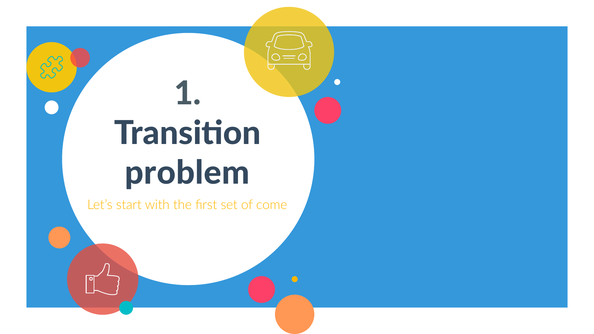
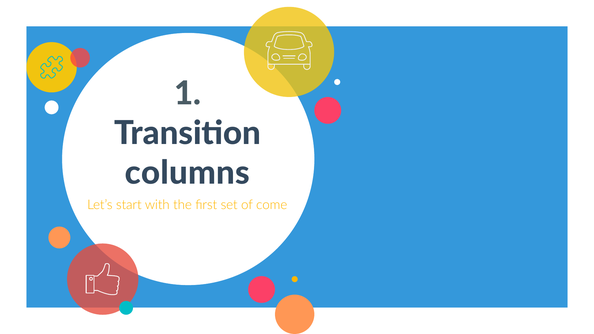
problem: problem -> columns (187, 173)
